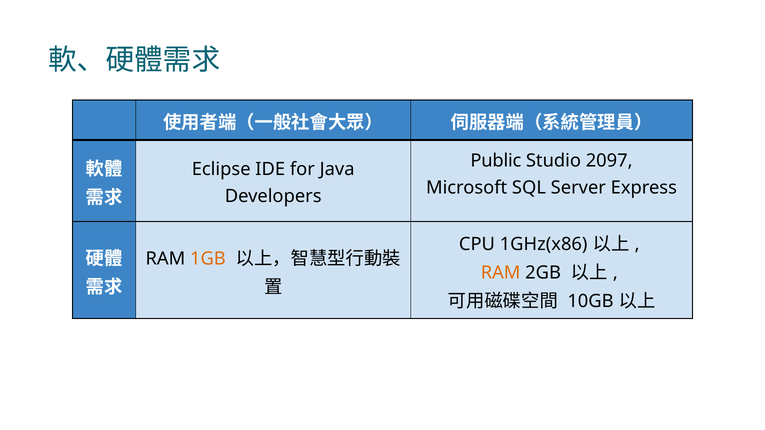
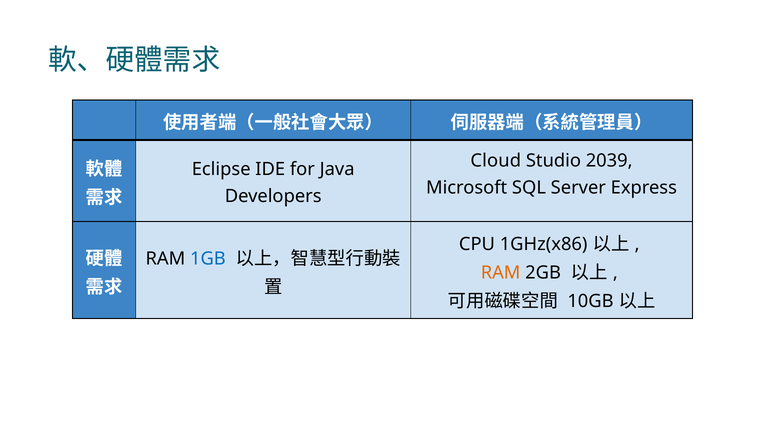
Public: Public -> Cloud (496, 161)
2097: 2097 -> 2039 (609, 161)
1GB colour: orange -> blue (208, 259)
